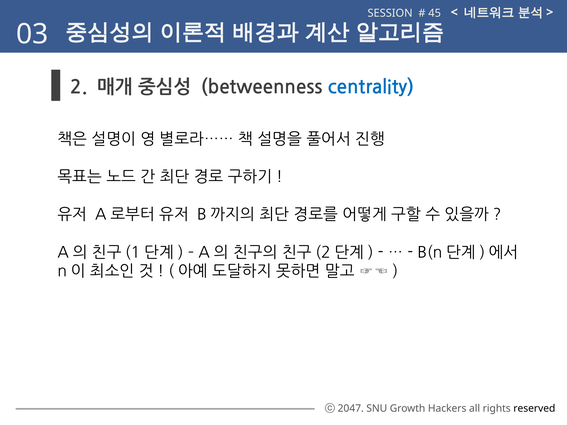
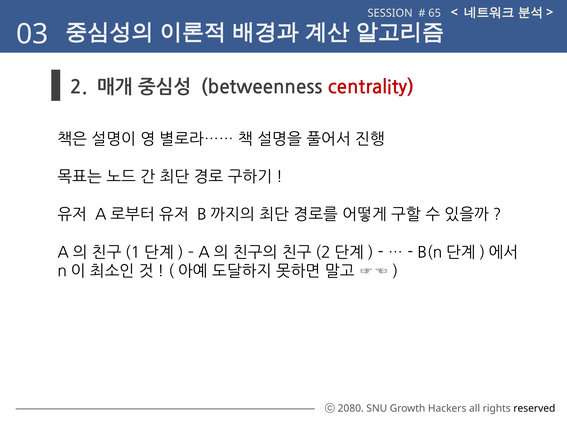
45: 45 -> 65 (435, 13)
centrality colour: blue -> red (371, 87)
2047: 2047 -> 2080 (351, 409)
